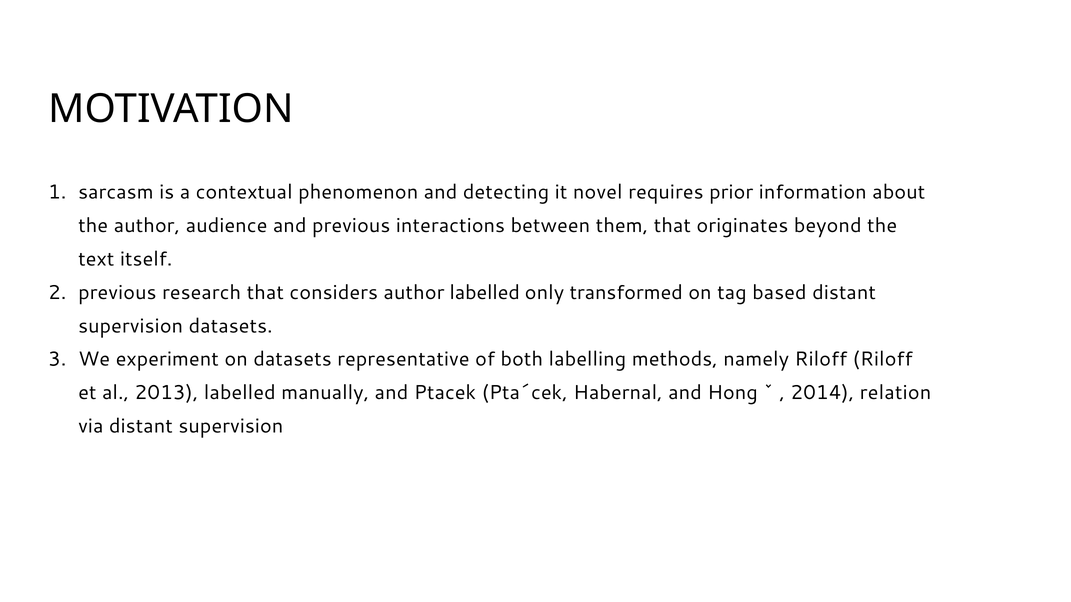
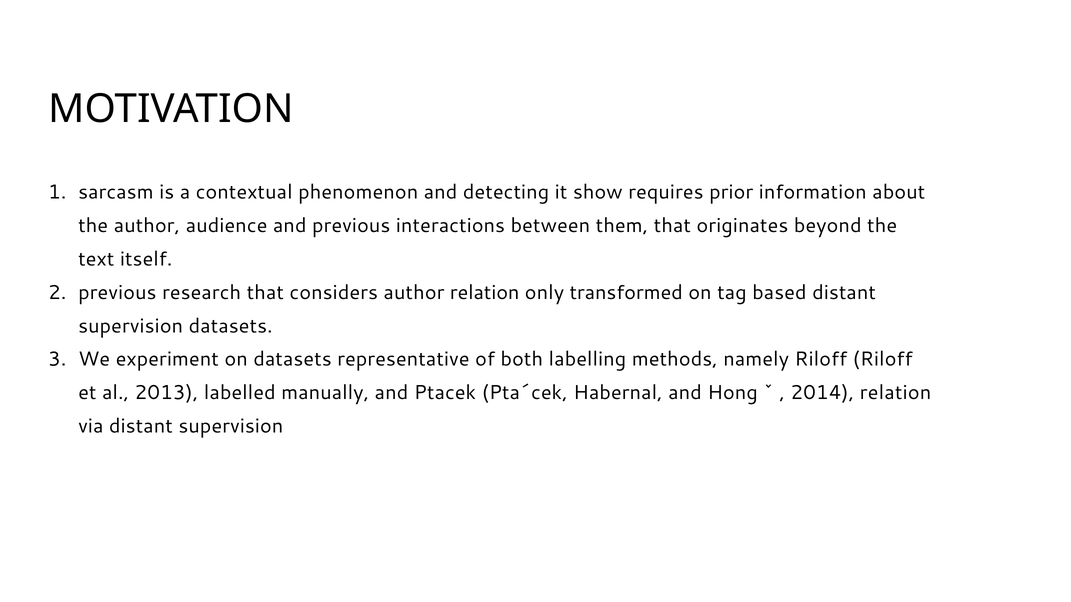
novel: novel -> show (598, 192)
author labelled: labelled -> relation (485, 293)
